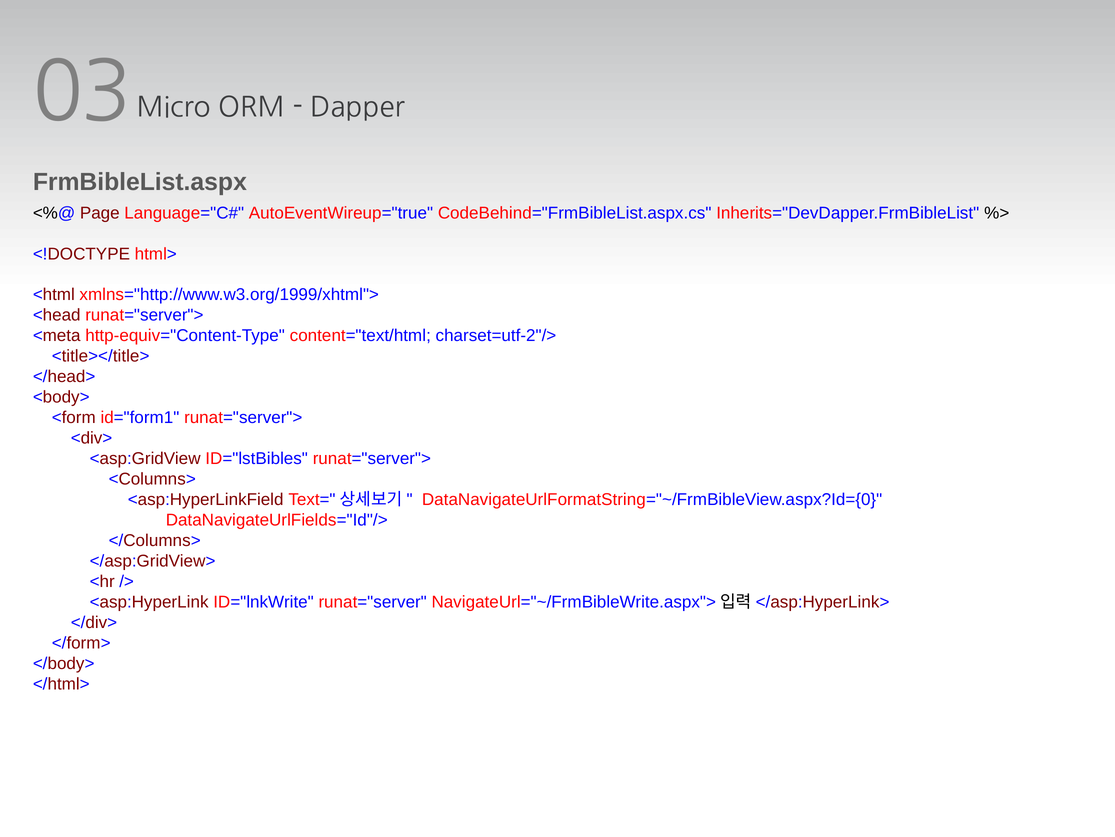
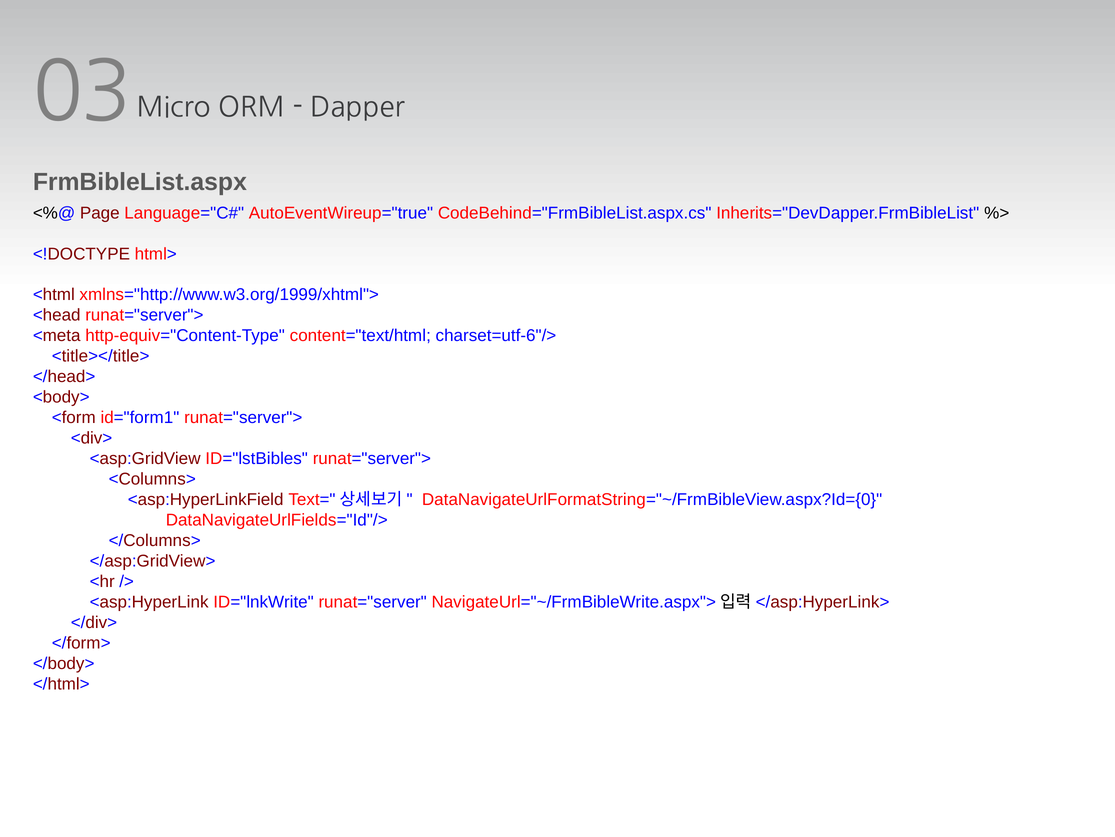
charset=utf-2"/>: charset=utf-2"/> -> charset=utf-6"/> (496, 336)
